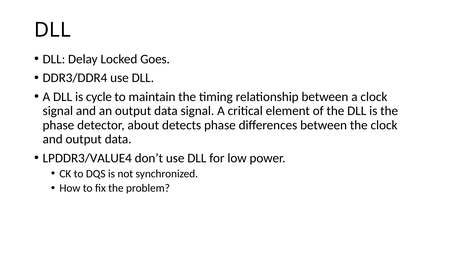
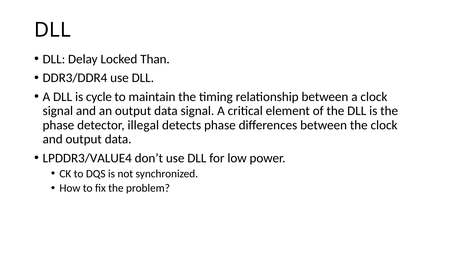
Goes: Goes -> Than (155, 59)
about: about -> illegal (143, 125)
